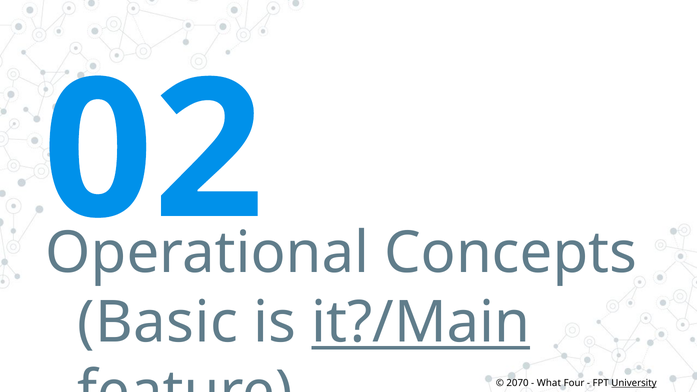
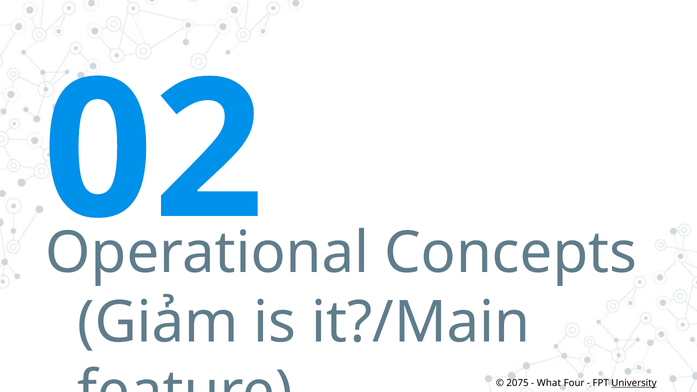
Basic: Basic -> Giảm (158, 323)
it?/Main underline: present -> none (421, 323)
2070: 2070 -> 2075 (518, 383)
